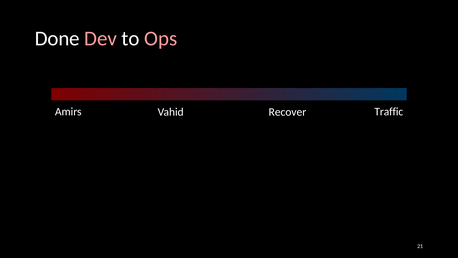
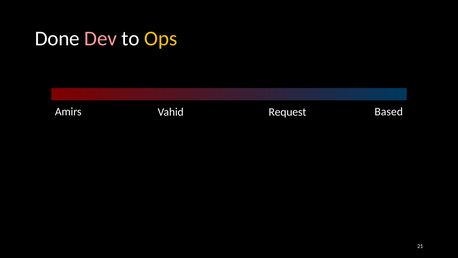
Ops colour: pink -> yellow (161, 38)
Traffic: Traffic -> Based (389, 112)
Recover: Recover -> Request (287, 112)
